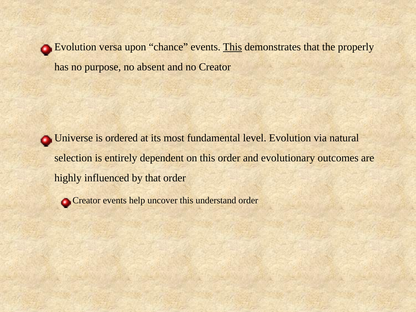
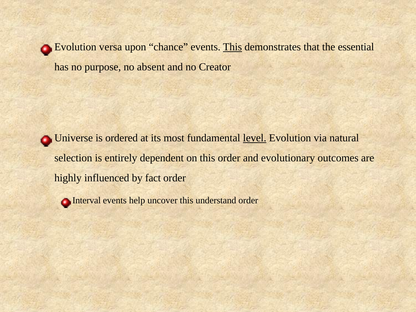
properly: properly -> essential (356, 47)
level underline: none -> present (255, 138)
by that: that -> fact (153, 178)
Creator: Creator -> Interval (87, 200)
